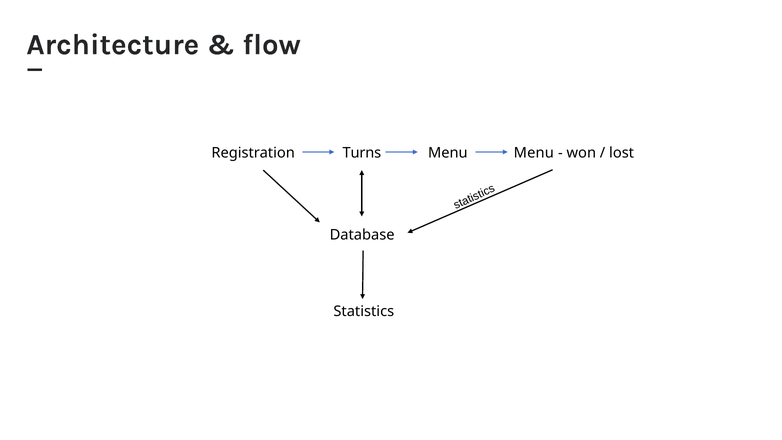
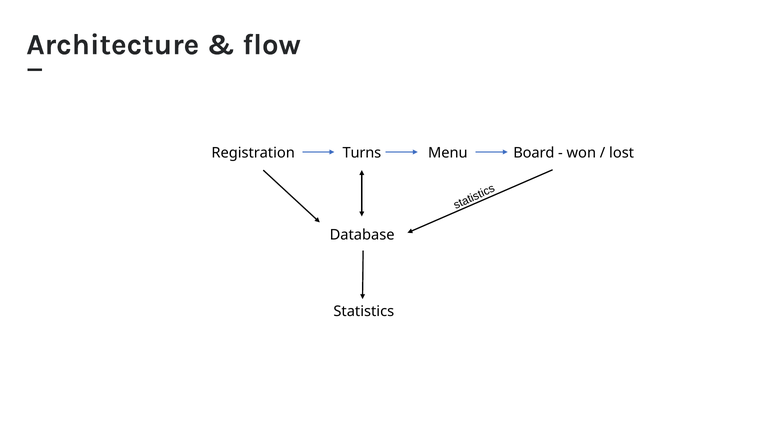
Menu Menu: Menu -> Board (534, 153)
